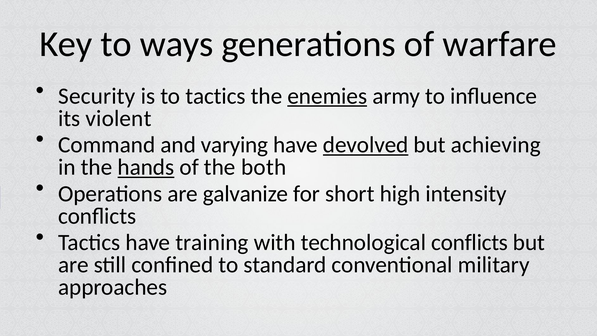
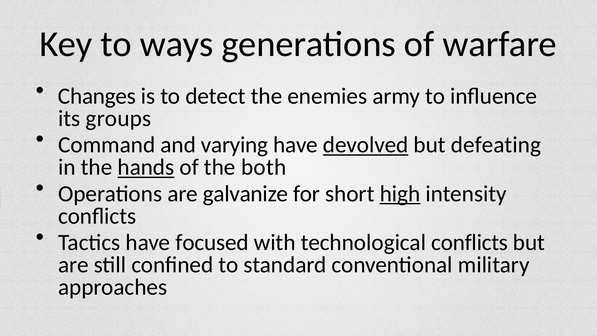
Security: Security -> Changes (97, 96)
to tactics: tactics -> detect (215, 96)
enemies underline: present -> none (327, 96)
violent: violent -> groups (118, 118)
achieving: achieving -> defeating (496, 145)
high underline: none -> present (400, 194)
training: training -> focused (212, 243)
